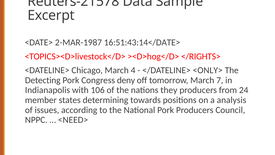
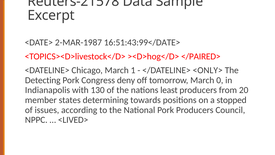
16:51:43:14</DATE>: 16:51:43:14</DATE> -> 16:51:43:99</DATE> (142, 42)
</RIGHTS>: </RIGHTS> -> </PAIRED> (201, 56)
4: 4 -> 1 (133, 70)
7: 7 -> 0 (220, 80)
106: 106 -> 130 (98, 90)
they: they -> least (169, 90)
24: 24 -> 20 (244, 90)
analysis: analysis -> stopped (232, 100)
<NEED>: <NEED> -> <LIVED> (73, 120)
